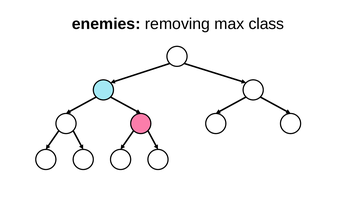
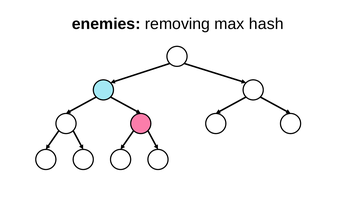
class: class -> hash (266, 24)
